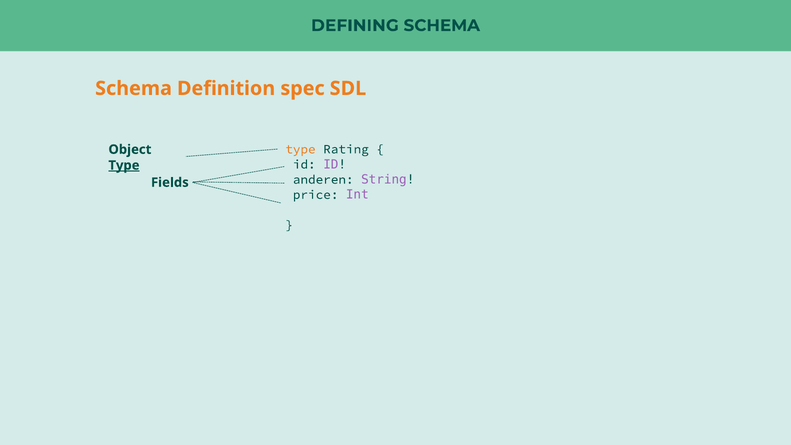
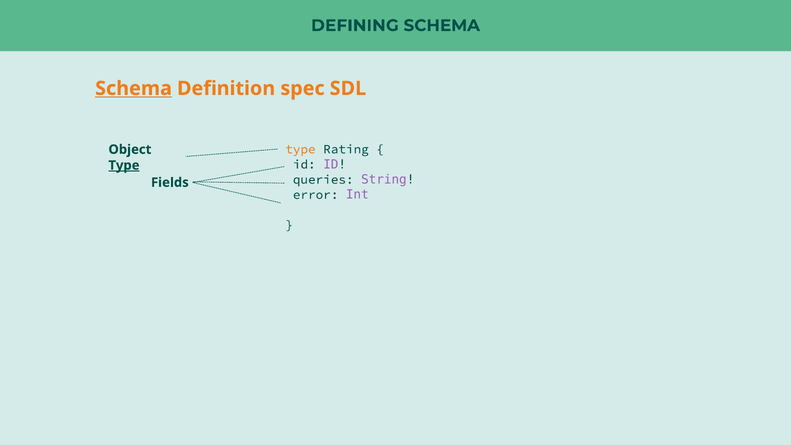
Schema underline: none -> present (134, 88)
anderen: anderen -> queries (323, 180)
price: price -> error (316, 195)
